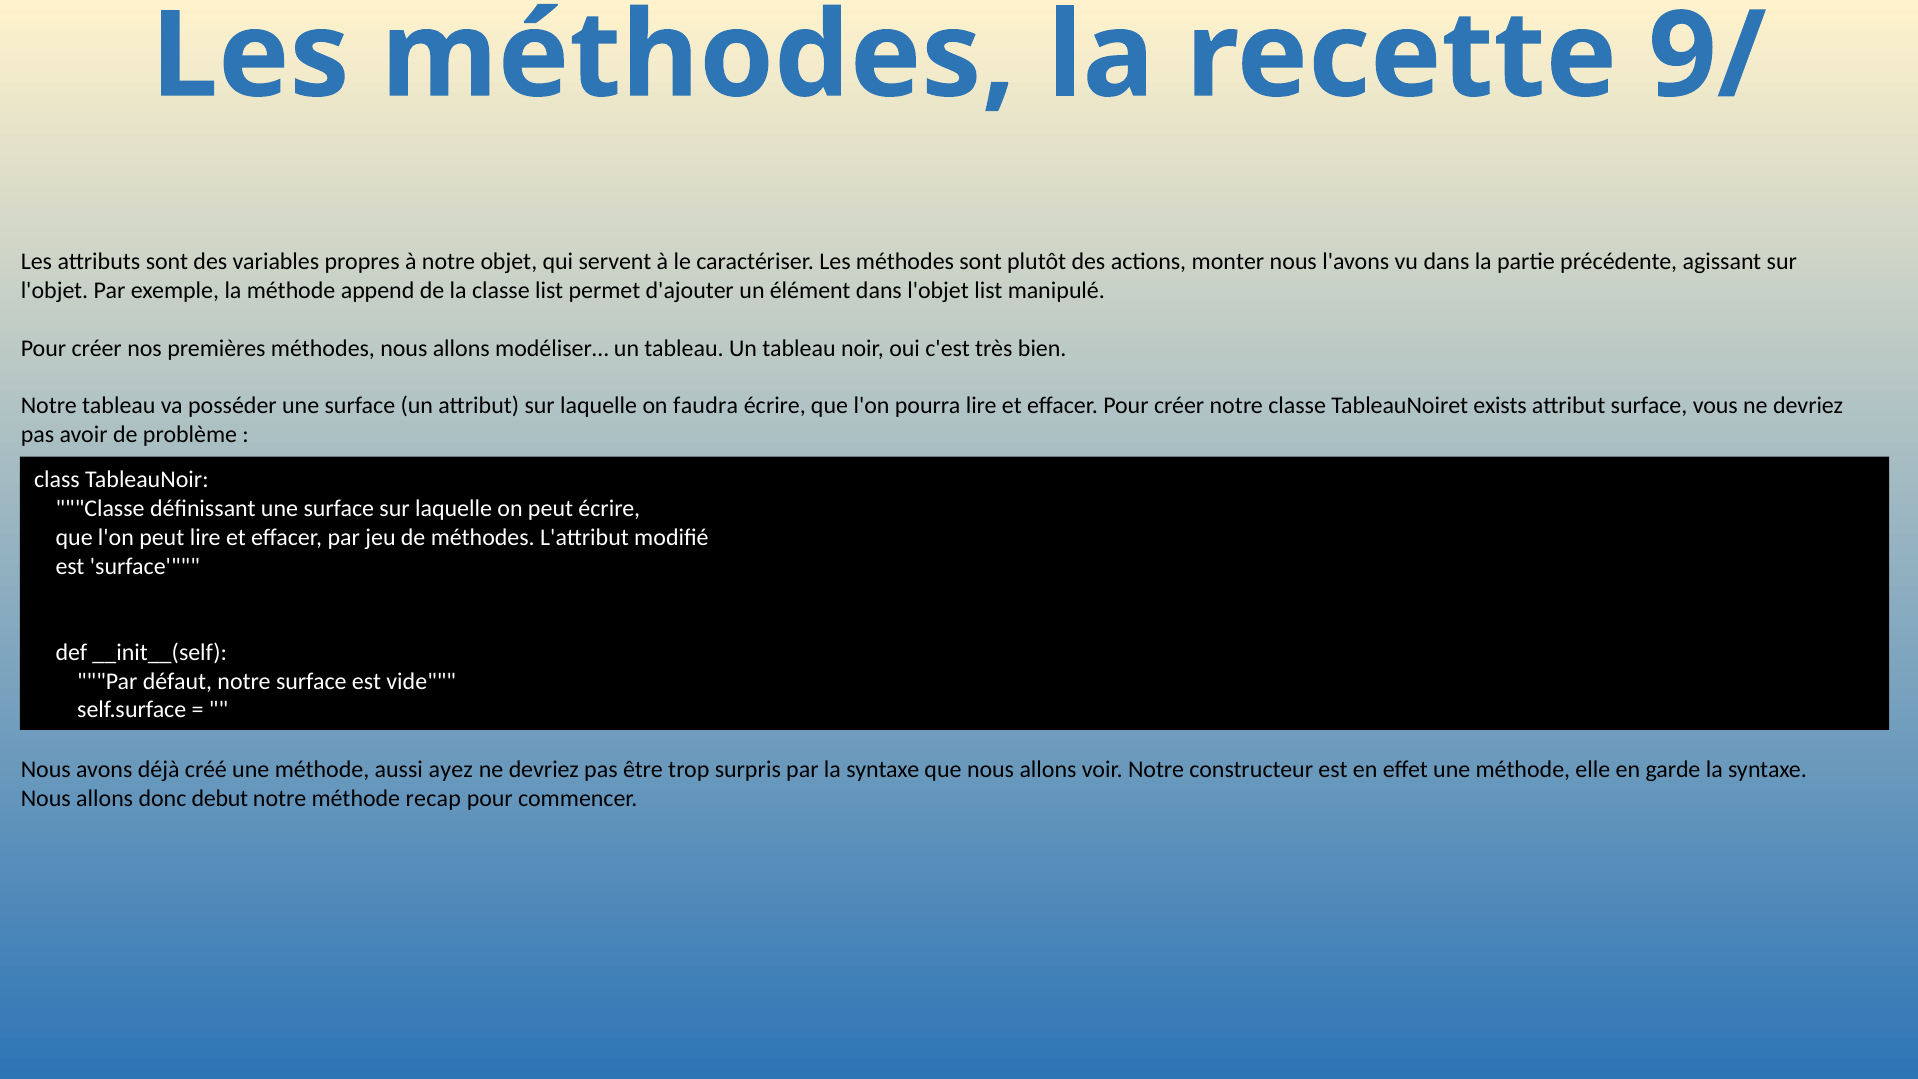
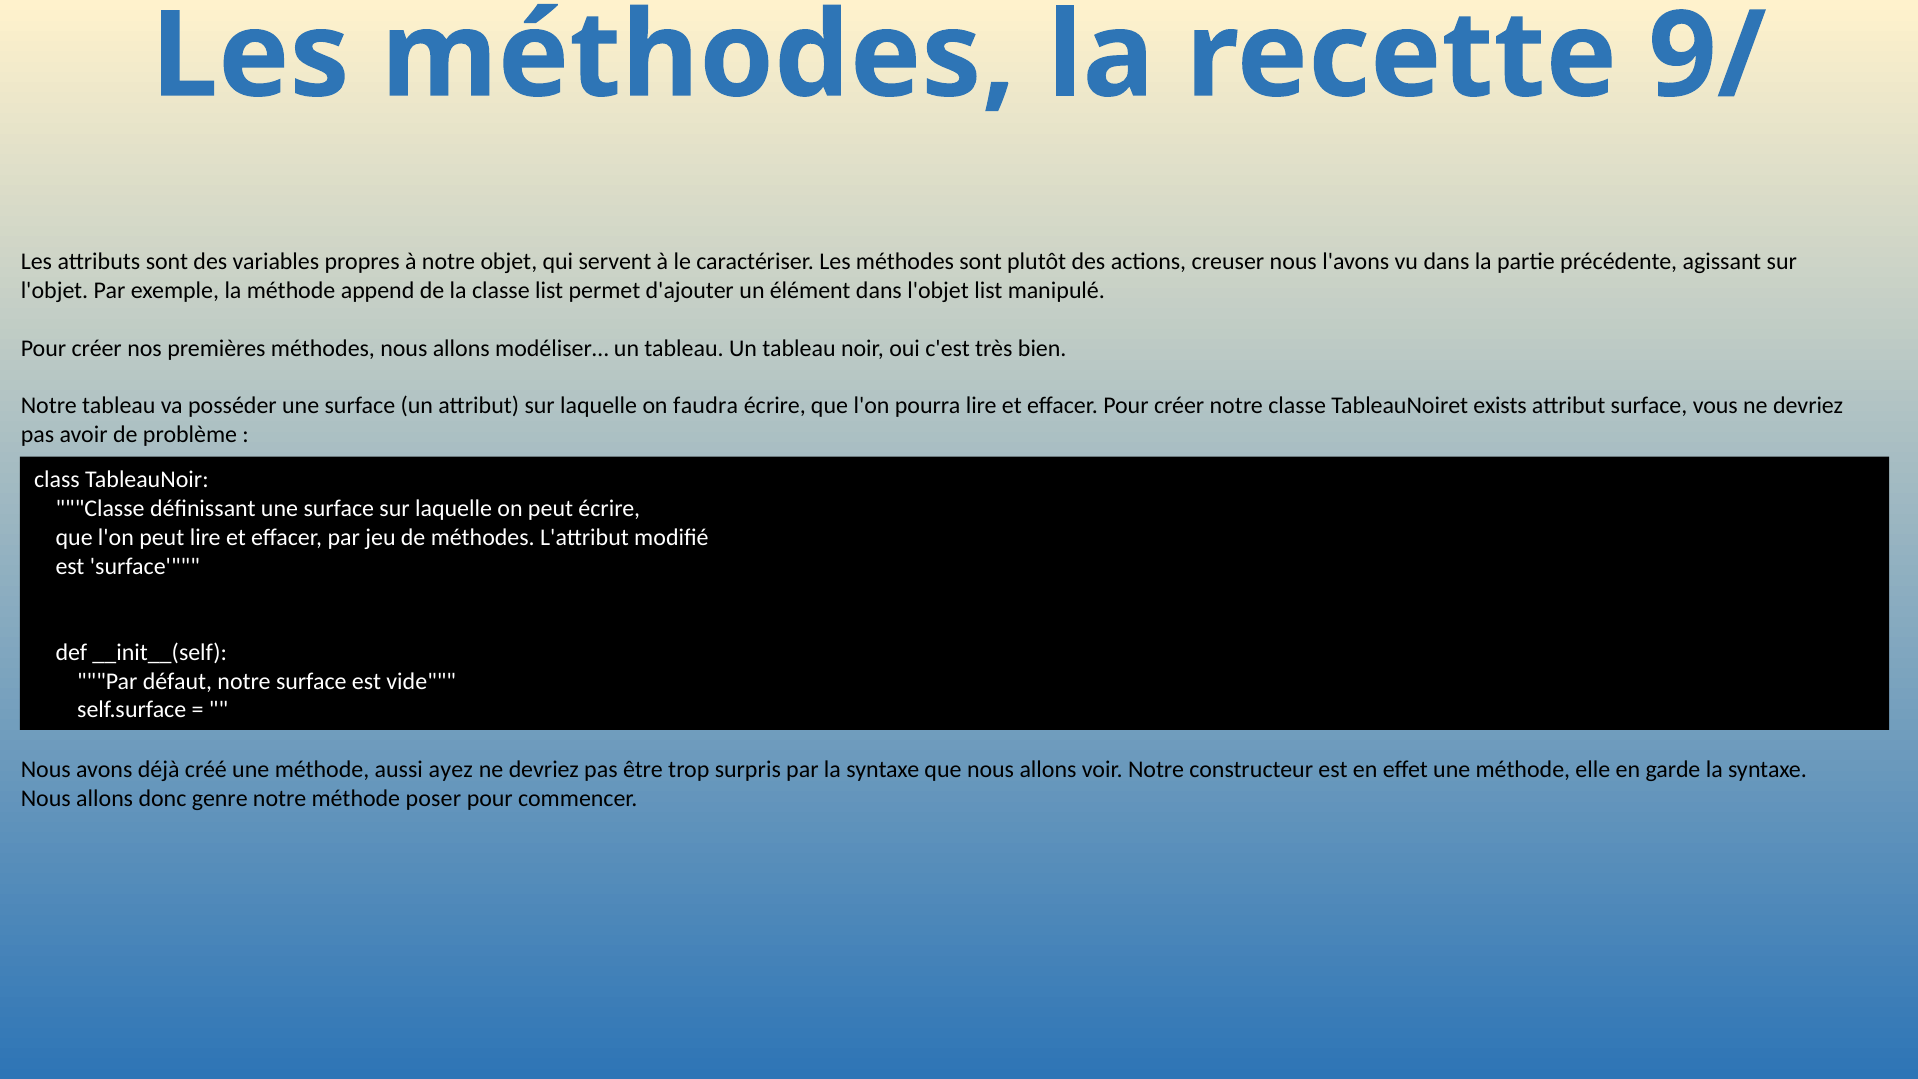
monter: monter -> creuser (1228, 262)
debut: debut -> genre (220, 798)
recap: recap -> poser (433, 798)
